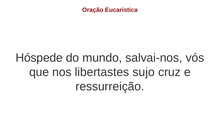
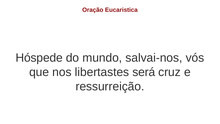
sujo: sujo -> será (144, 72)
